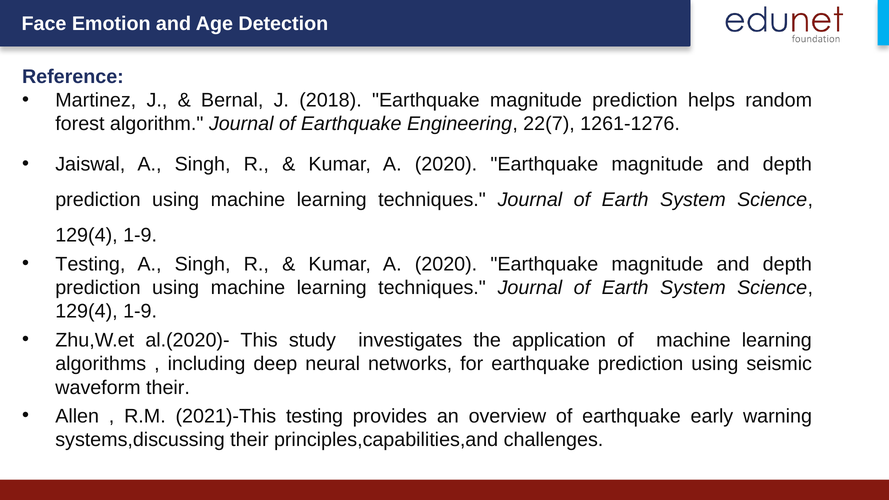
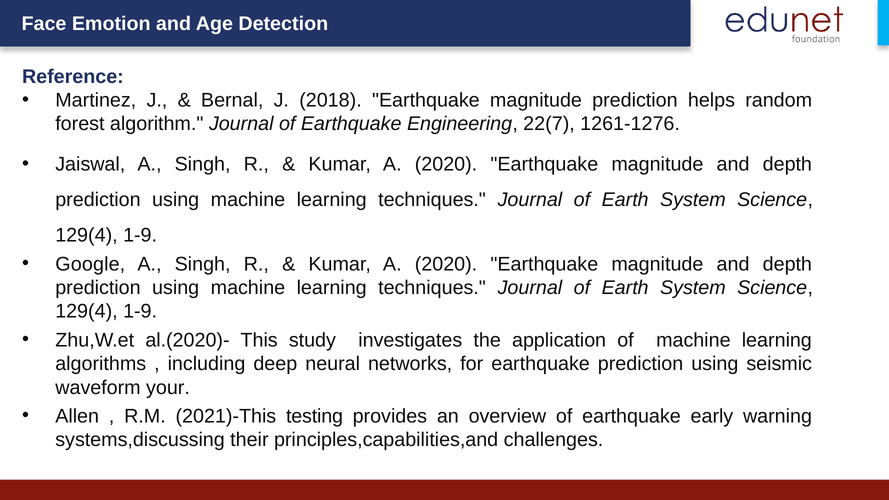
Testing: Testing -> Google (90, 264)
waveform their: their -> your (168, 388)
